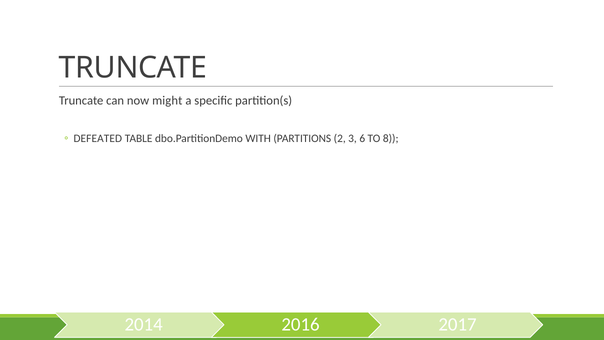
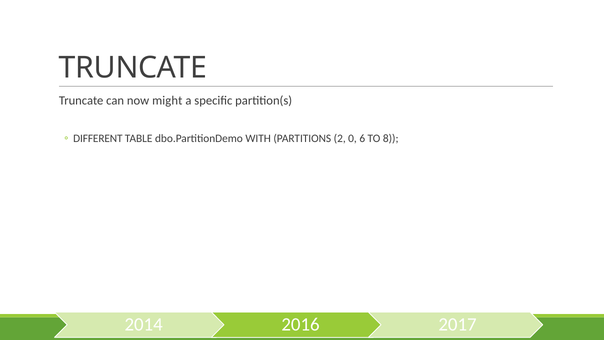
DEFEATED: DEFEATED -> DIFFERENT (98, 138)
3: 3 -> 0 (353, 138)
